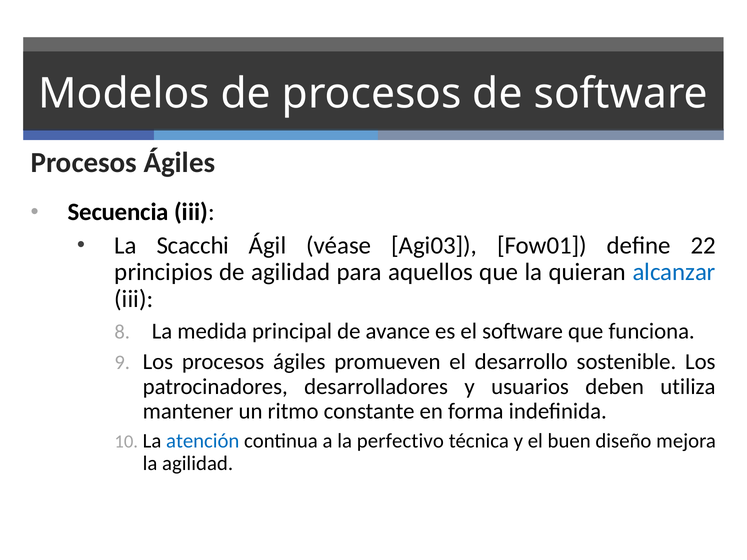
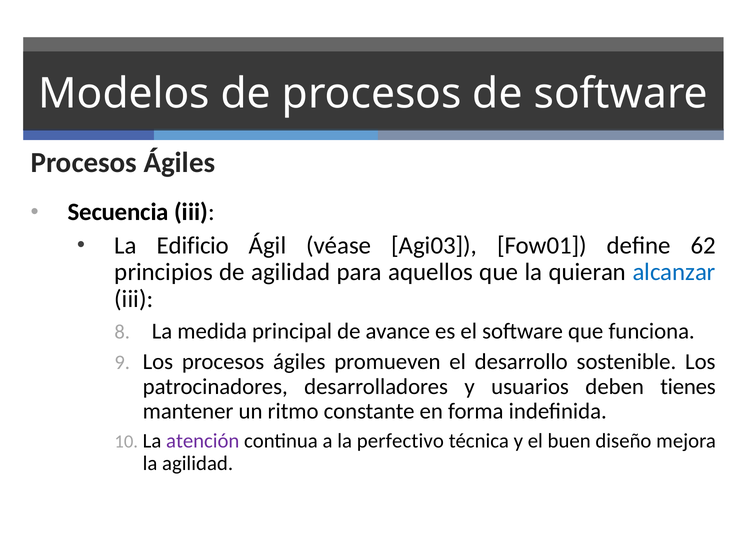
Scacchi: Scacchi -> Edificio (193, 245)
22: 22 -> 62 (703, 245)
utiliza: utiliza -> tienes (688, 387)
atención colour: blue -> purple (203, 441)
